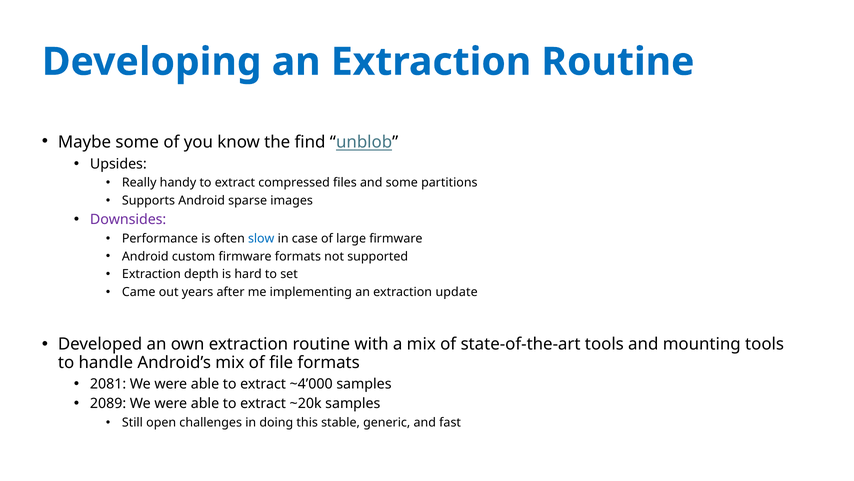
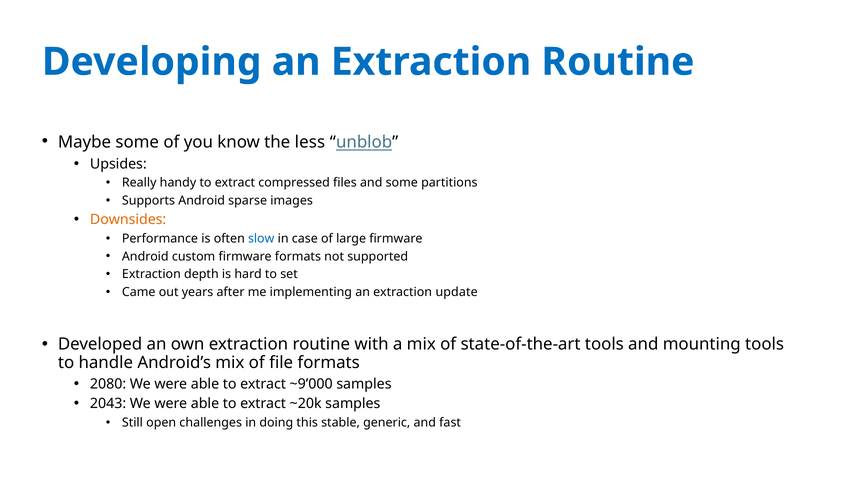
find: find -> less (310, 142)
Downsides colour: purple -> orange (128, 219)
2081: 2081 -> 2080 (108, 383)
~4’000: ~4’000 -> ~9’000 (311, 383)
2089: 2089 -> 2043 (108, 403)
